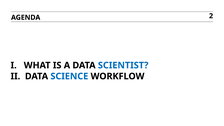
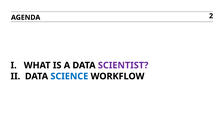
SCIENTIST colour: blue -> purple (123, 65)
